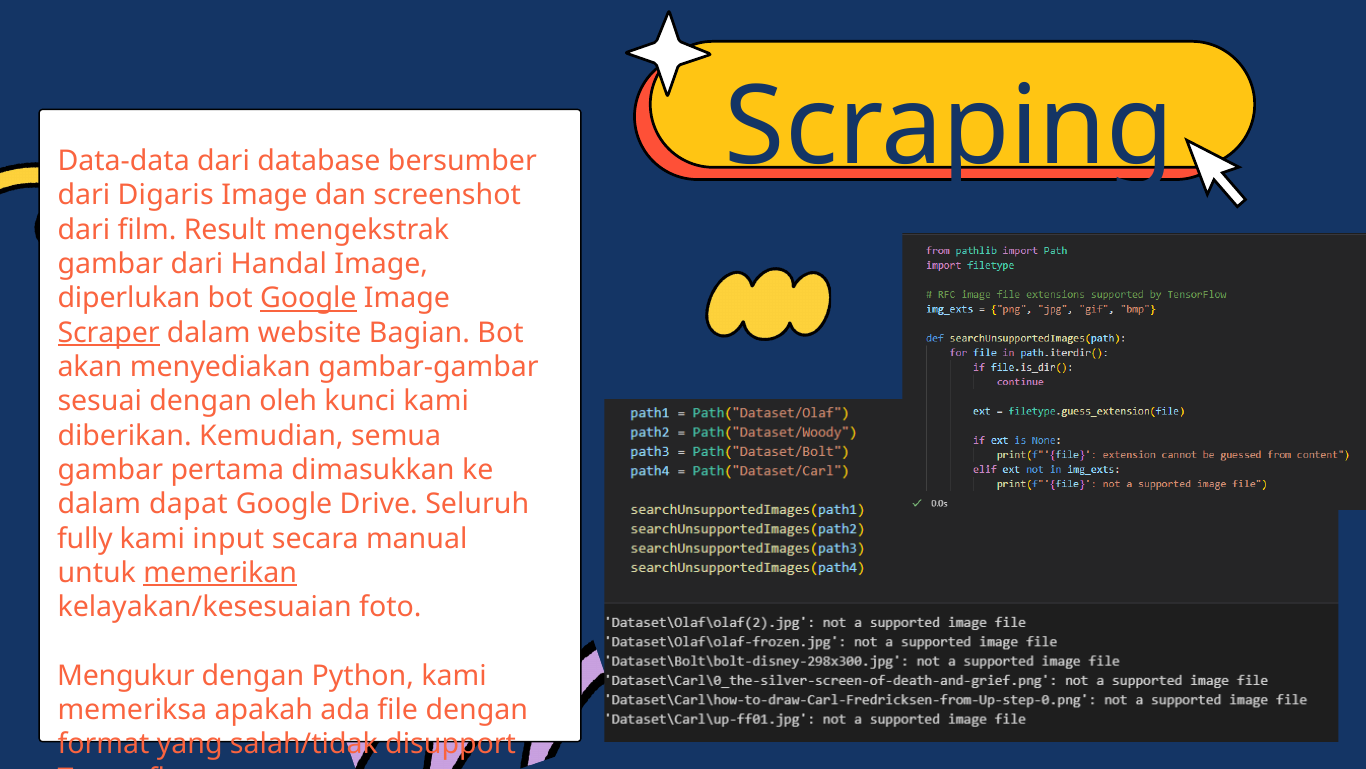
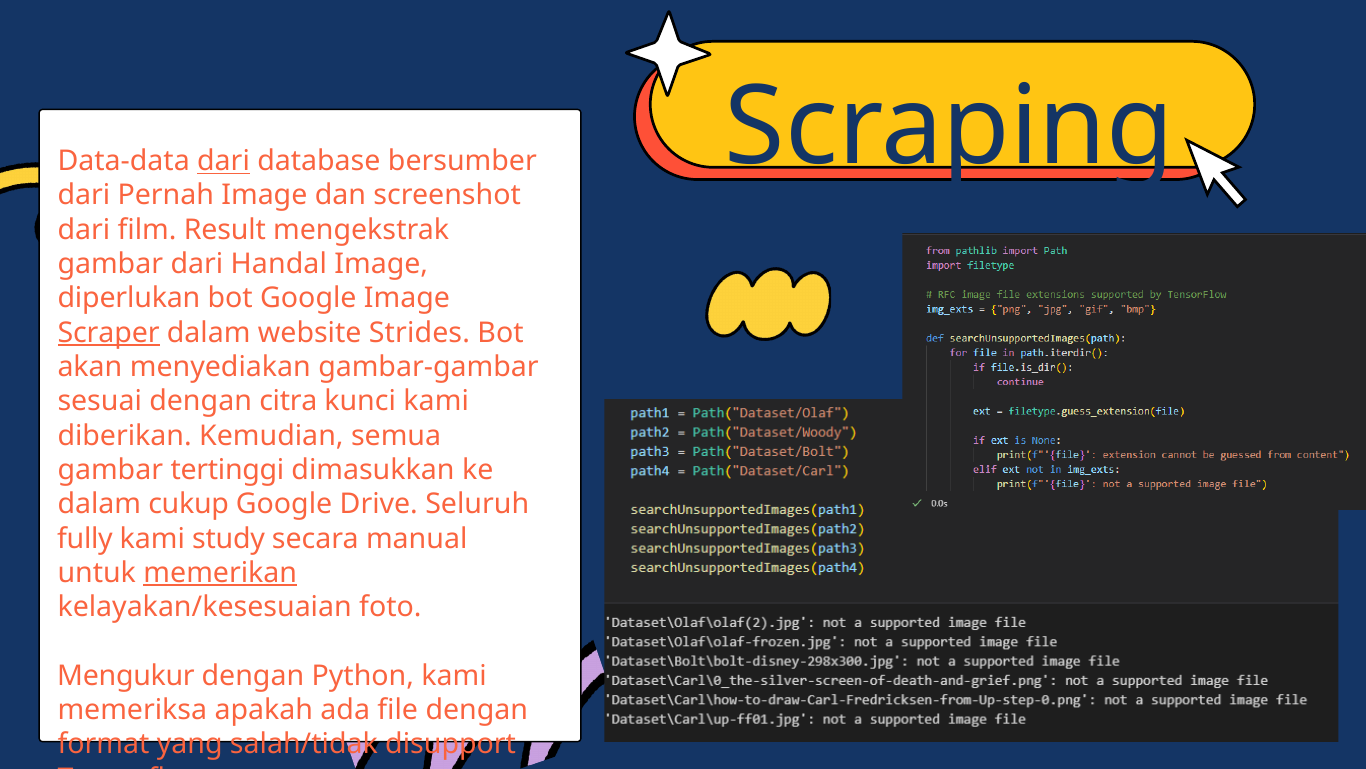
dari underline: none -> present (224, 161)
Digaris: Digaris -> Pernah (166, 195)
Google underline: present -> none (308, 298)
Bagian: Bagian -> Strides (419, 333)
oleh: oleh -> citra (288, 401)
pertama: pertama -> tertinggi (227, 470)
dapat: dapat -> cukup (189, 504)
input: input -> study (229, 538)
